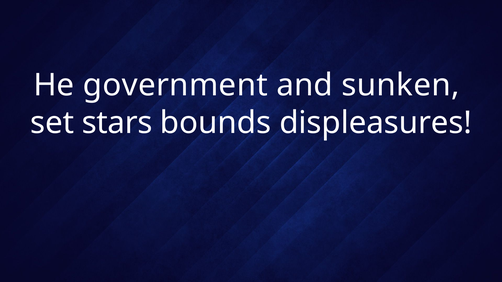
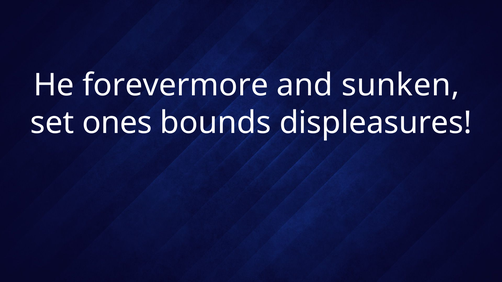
government: government -> forevermore (175, 85)
stars: stars -> ones (117, 123)
